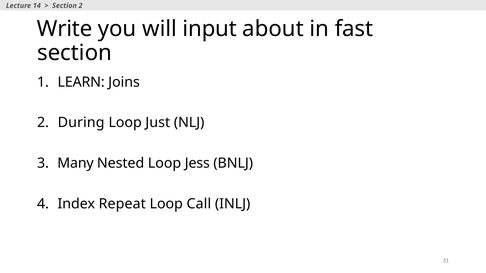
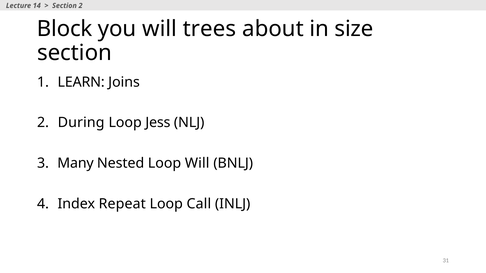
Write: Write -> Block (65, 29)
input: input -> trees (210, 29)
fast: fast -> size (354, 29)
Just: Just -> Jess (158, 123)
Loop Jess: Jess -> Will (197, 164)
